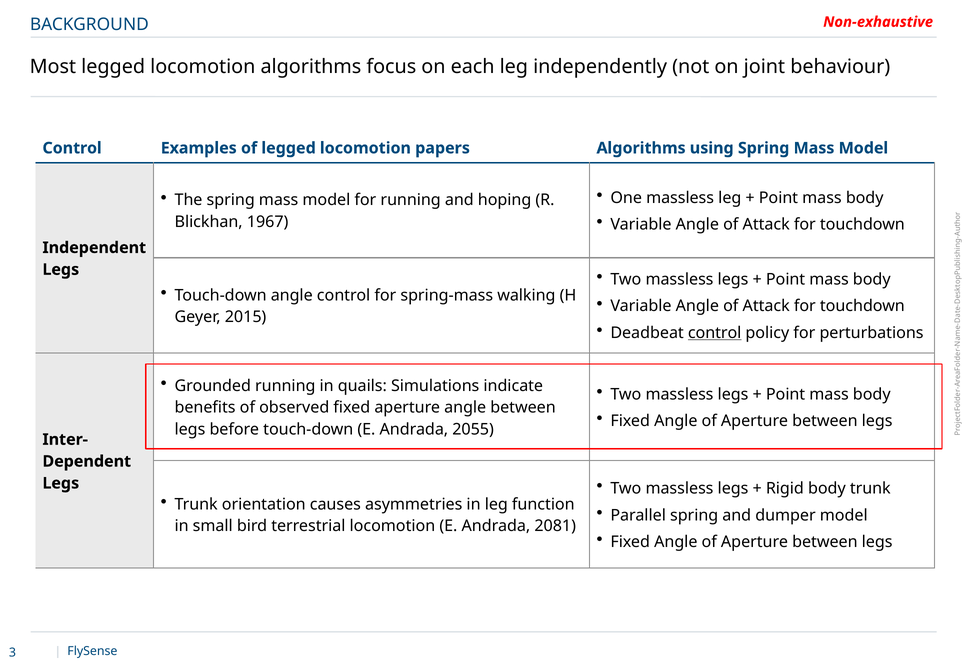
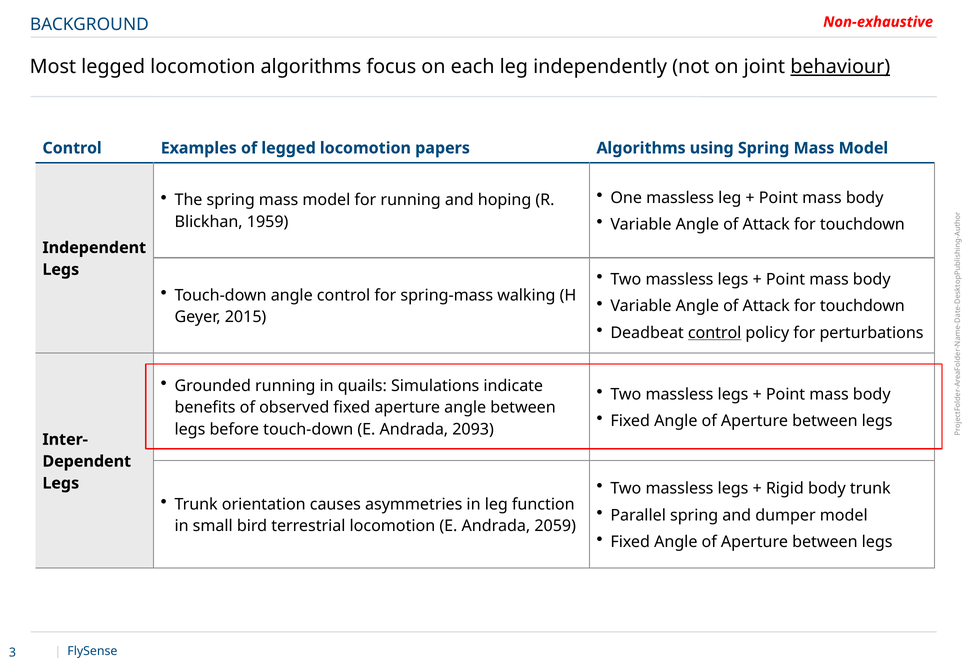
behaviour underline: none -> present (840, 67)
1967: 1967 -> 1959 (268, 222)
2055: 2055 -> 2093 (473, 429)
2081: 2081 -> 2059 (555, 526)
